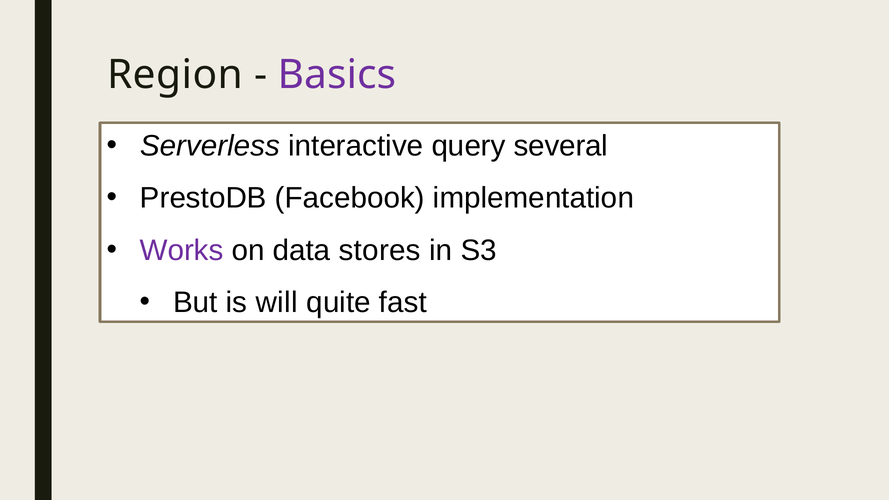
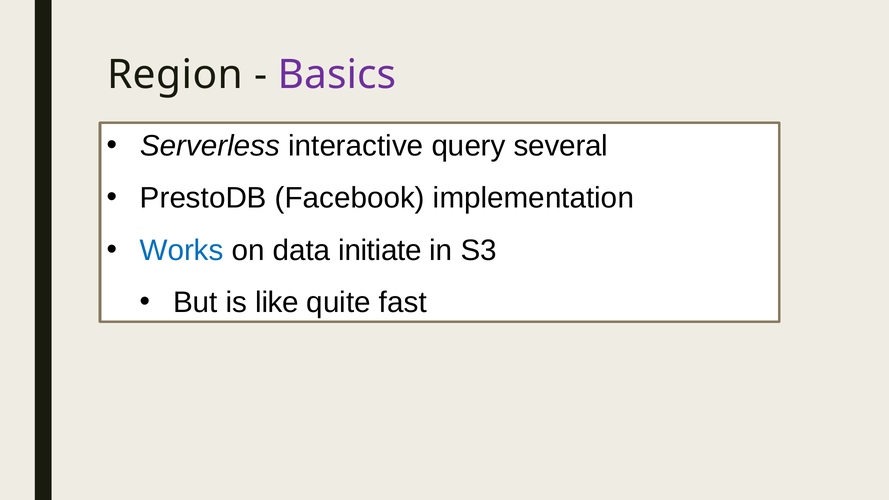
Works colour: purple -> blue (182, 250)
stores: stores -> initiate (380, 250)
will: will -> like (277, 303)
